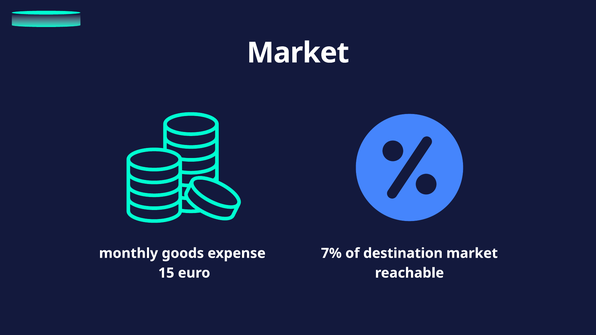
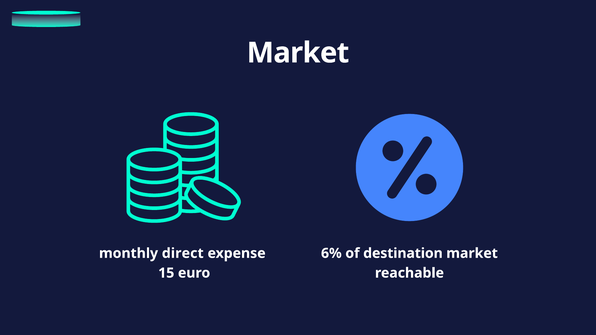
goods: goods -> direct (183, 253)
7%: 7% -> 6% (331, 253)
